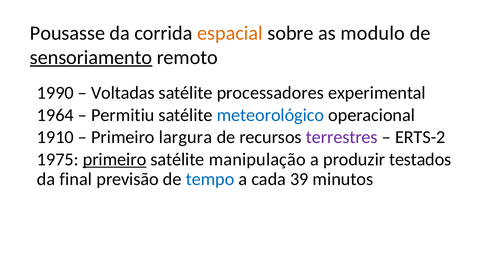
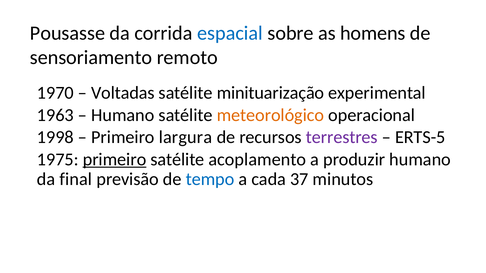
espacial colour: orange -> blue (230, 33)
modulo: modulo -> homens (373, 33)
sensoriamento underline: present -> none (91, 57)
1990: 1990 -> 1970 (55, 93)
processadores: processadores -> minituarização (270, 93)
1964: 1964 -> 1963 (55, 115)
Permitiu: Permitiu -> Humano (123, 115)
meteorológico colour: blue -> orange (270, 115)
1910: 1910 -> 1998 (55, 137)
ERTS-2: ERTS-2 -> ERTS-5 (420, 137)
manipulação: manipulação -> acoplamento (257, 160)
produzir testados: testados -> humano (420, 160)
39: 39 -> 37 (299, 179)
